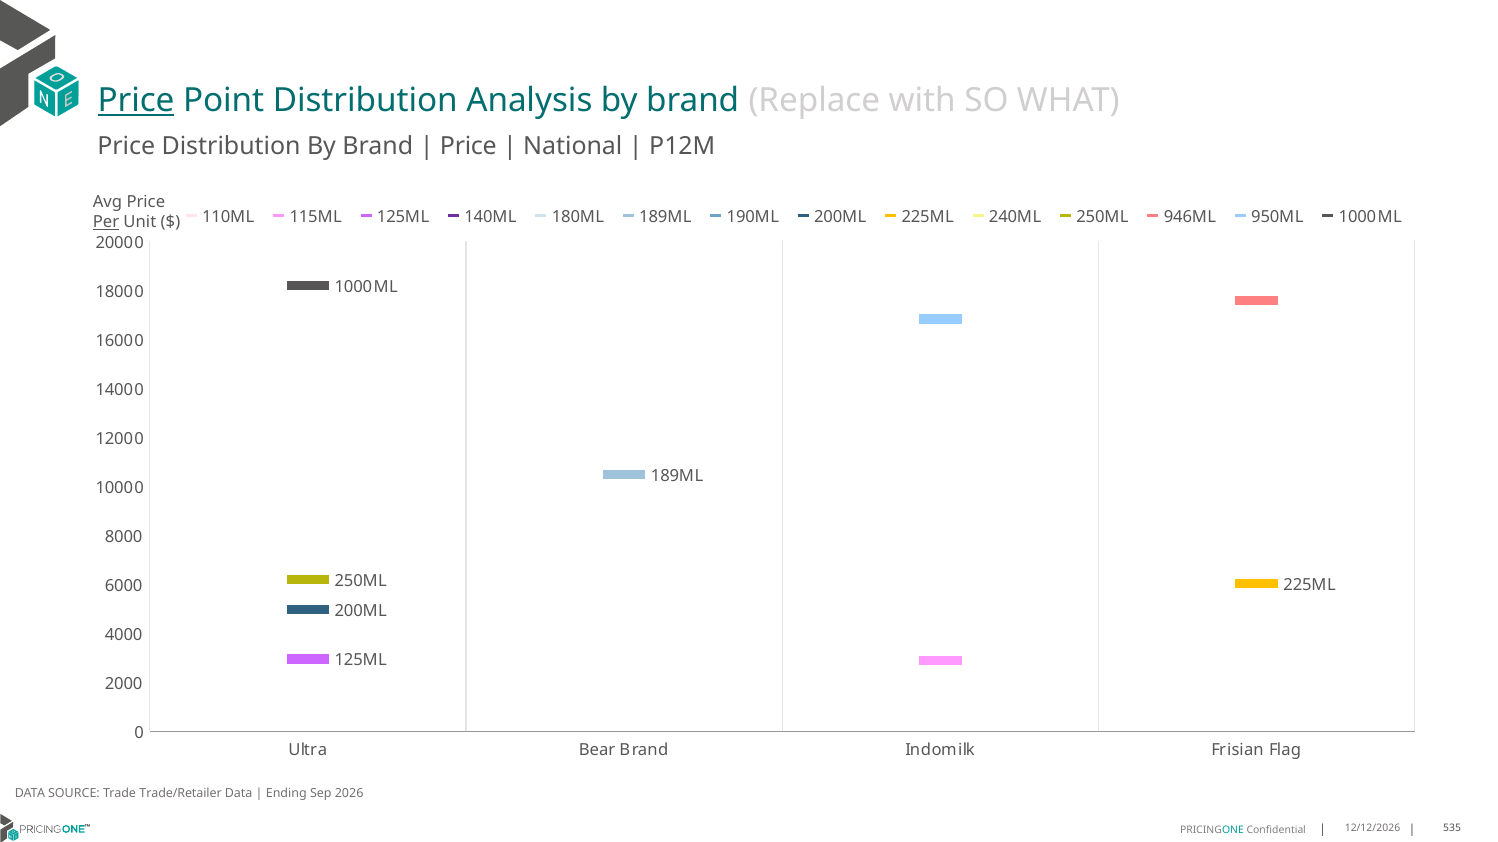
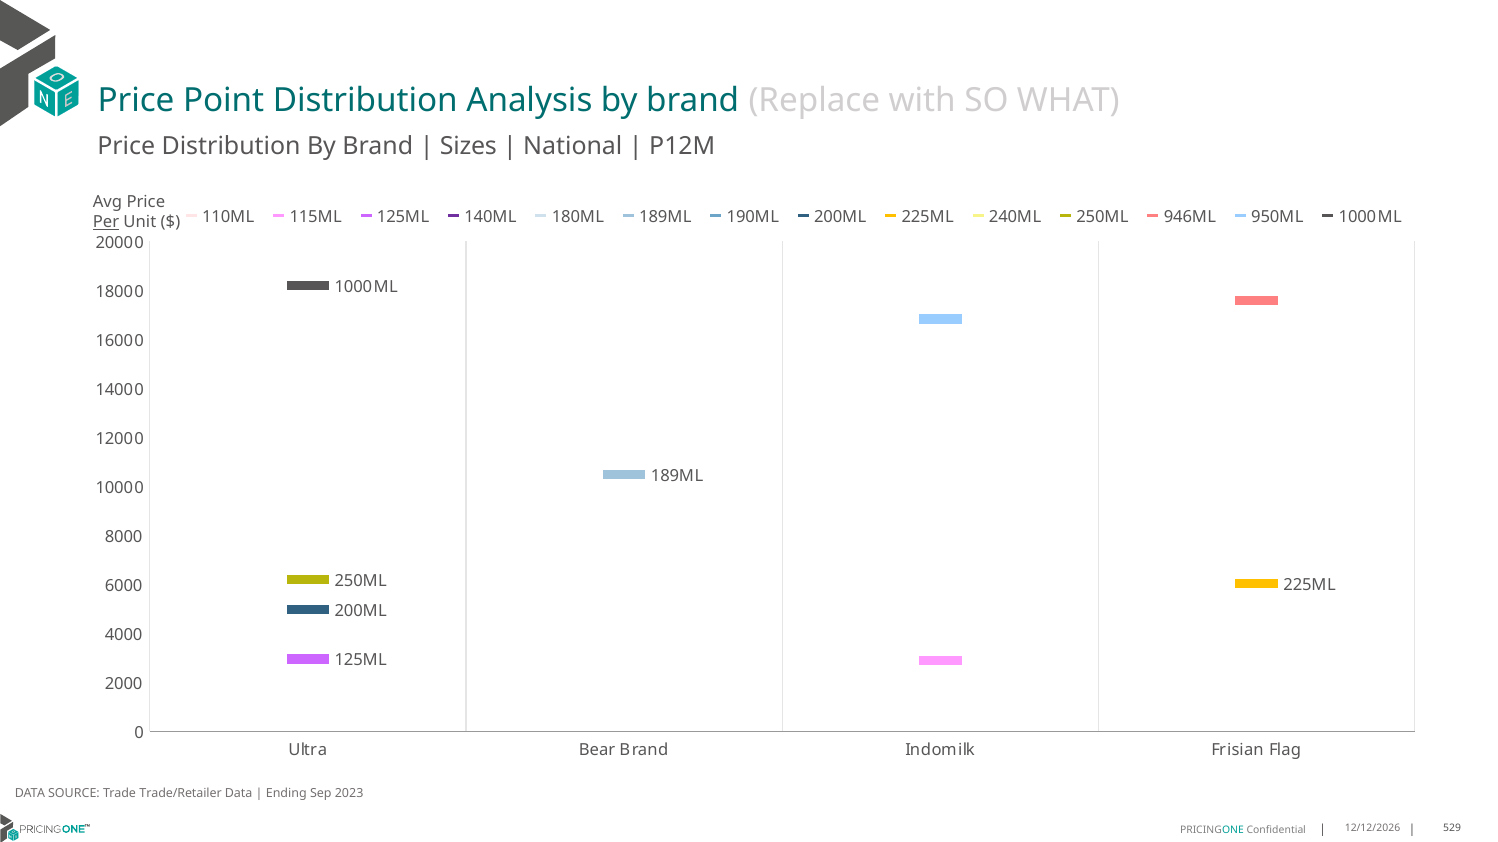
Price underline: present -> none (136, 101)
Price: Price -> Sizes (468, 146)
2026: 2026 -> 2023 (349, 794)
535: 535 -> 529 (1452, 828)
